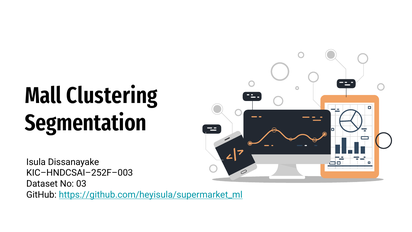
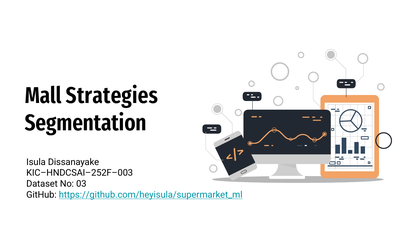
Clustering: Clustering -> Strategies (112, 95)
